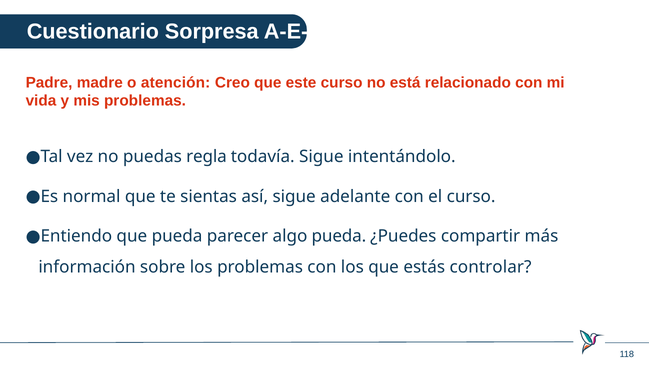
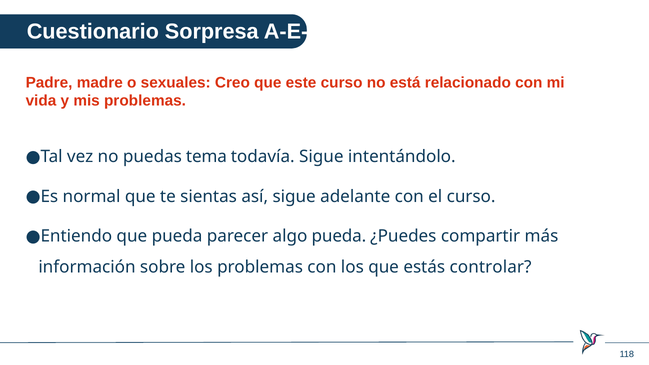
atención: atención -> sexuales (176, 82)
regla: regla -> tema (206, 157)
